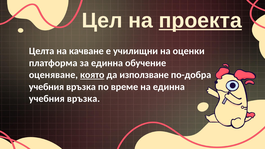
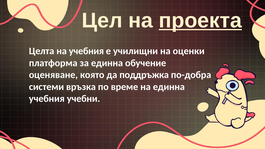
на качване: качване -> учебния (86, 51)
която underline: present -> none (92, 75)
използване: използване -> поддръжка (144, 75)
учебния: учебния -> системи (46, 87)
връзка: връзка -> учебни (83, 99)
